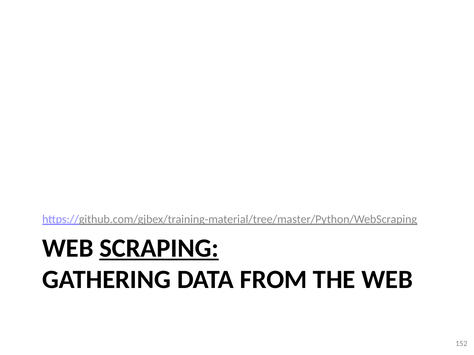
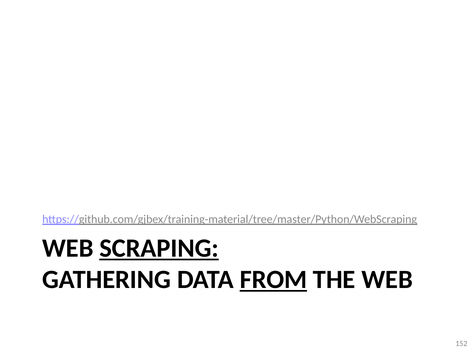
FROM underline: none -> present (273, 280)
